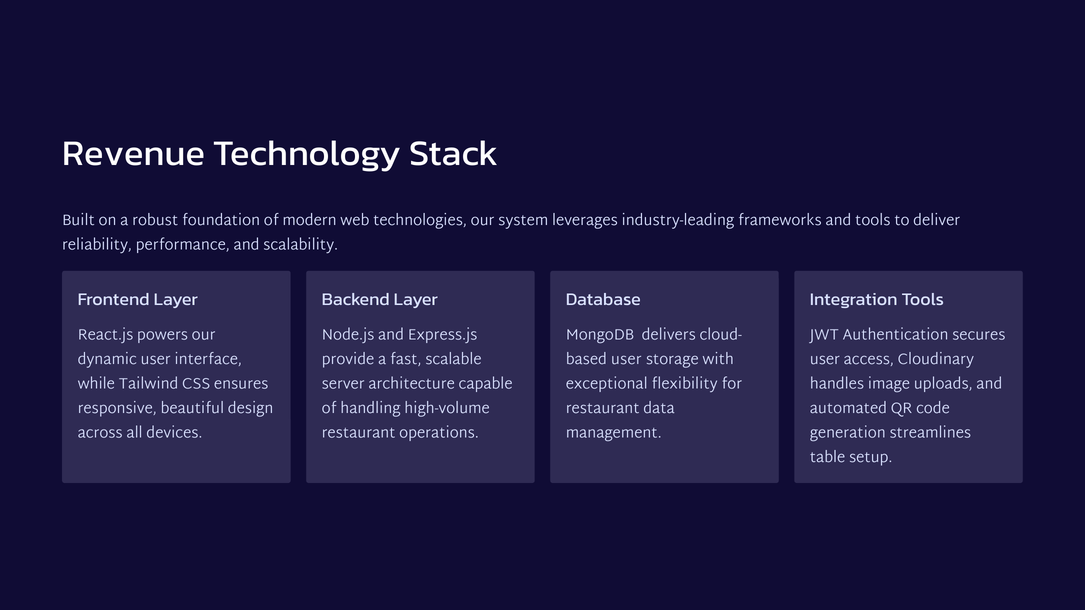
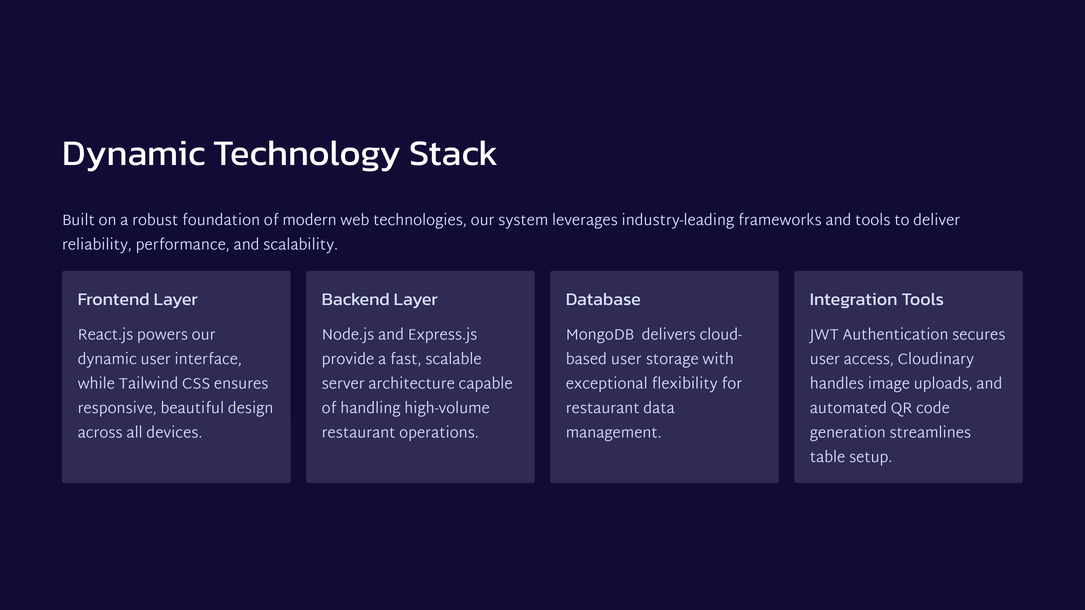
Revenue: Revenue -> Dynamic (134, 154)
